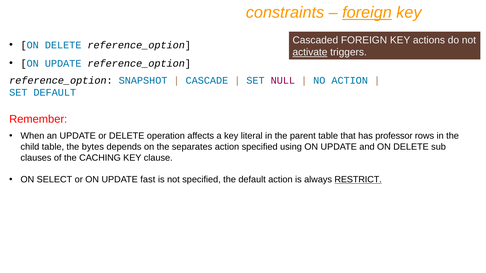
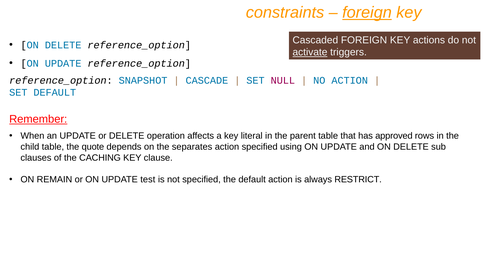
Remember underline: none -> present (38, 119)
professor: professor -> approved (394, 136)
bytes: bytes -> quote (93, 147)
SELECT: SELECT -> REMAIN (54, 180)
fast: fast -> test (148, 180)
RESTRICT underline: present -> none (358, 180)
